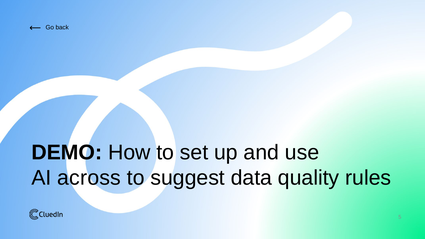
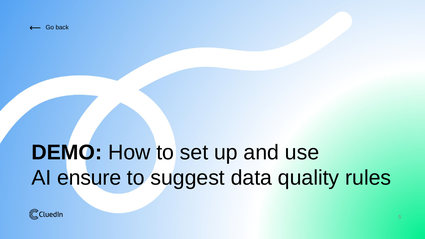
across: across -> ensure (89, 178)
